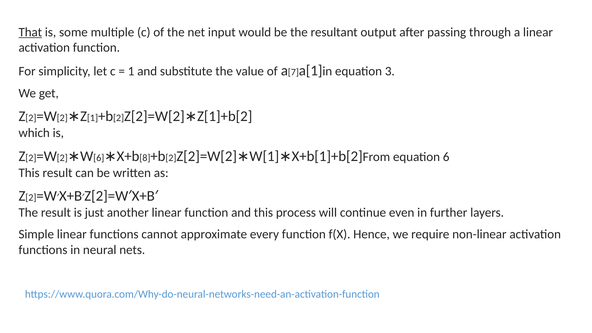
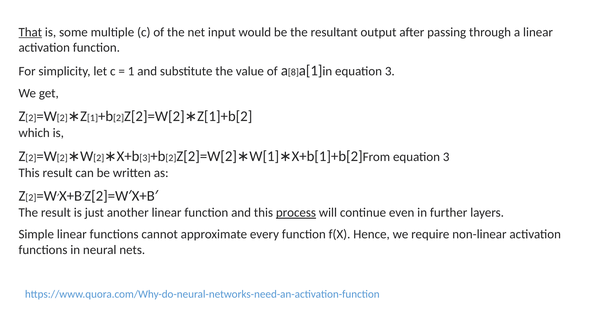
7: 7 -> 8 (293, 72)
6: 6 -> 3 (446, 157)
6: 6 -> 2 (99, 158)
8: 8 -> 3 (145, 158)
process underline: none -> present (296, 213)
